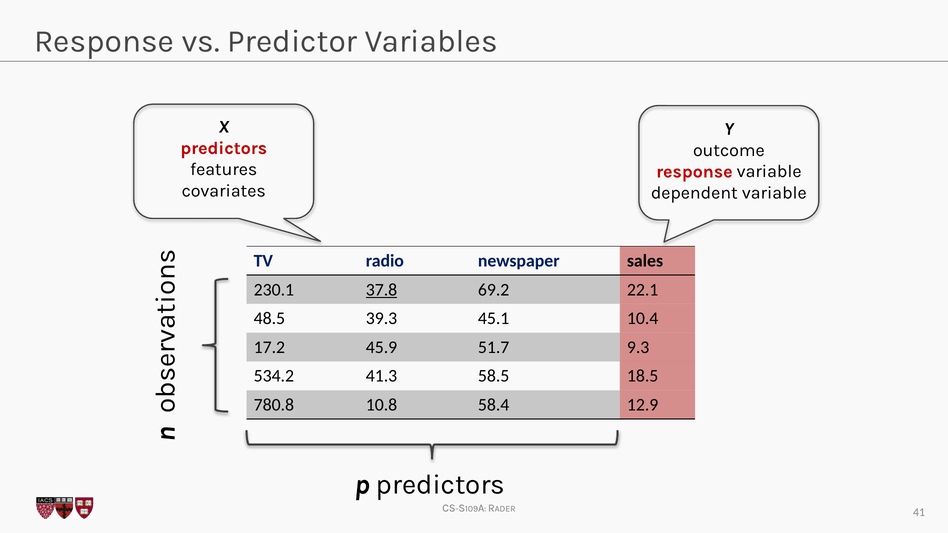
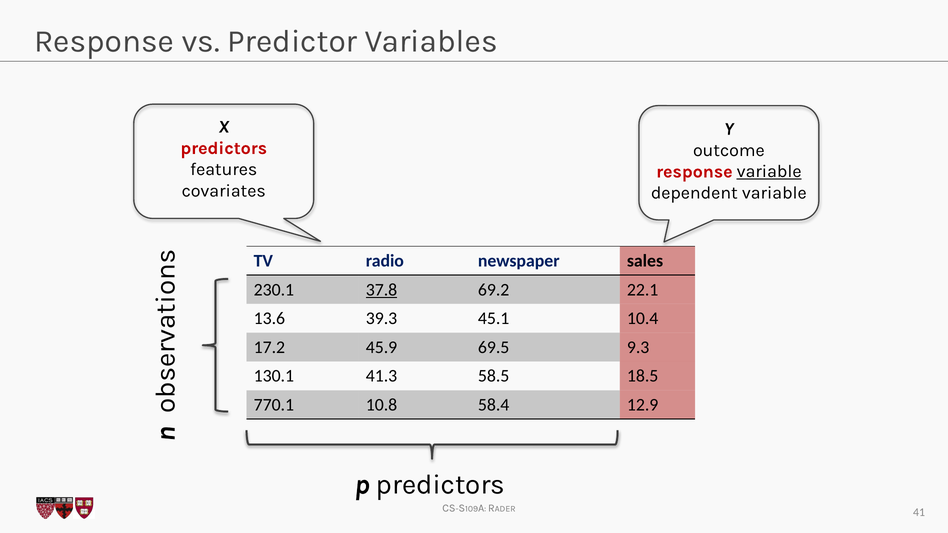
variable underline: none -> present (769, 172)
48.5: 48.5 -> 13.6 (269, 319)
51.7: 51.7 -> 69.5 (494, 347)
534.2: 534.2 -> 130.1 (274, 376)
780.8: 780.8 -> 770.1 (274, 405)
